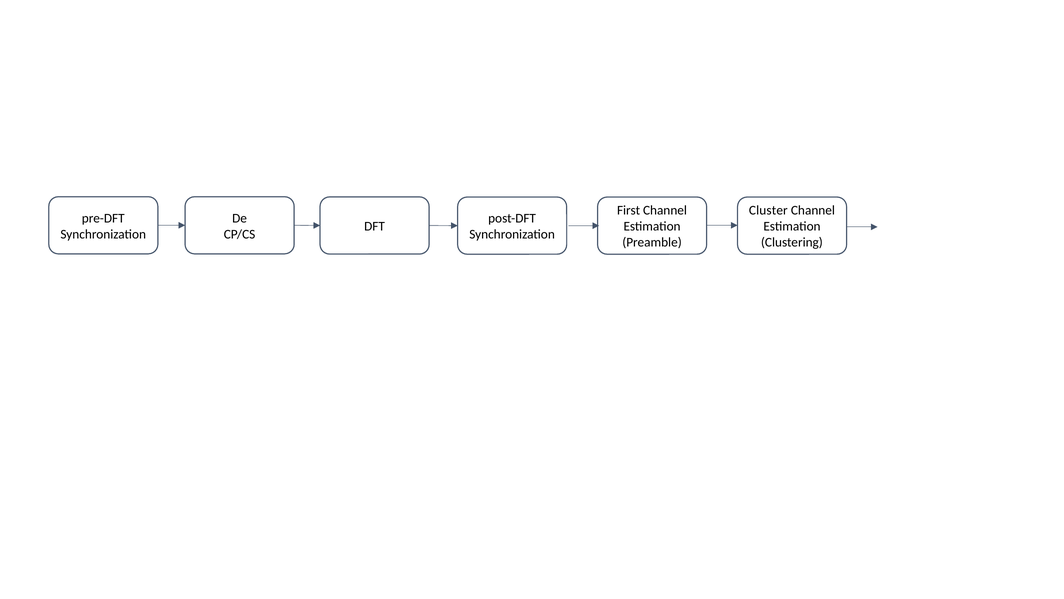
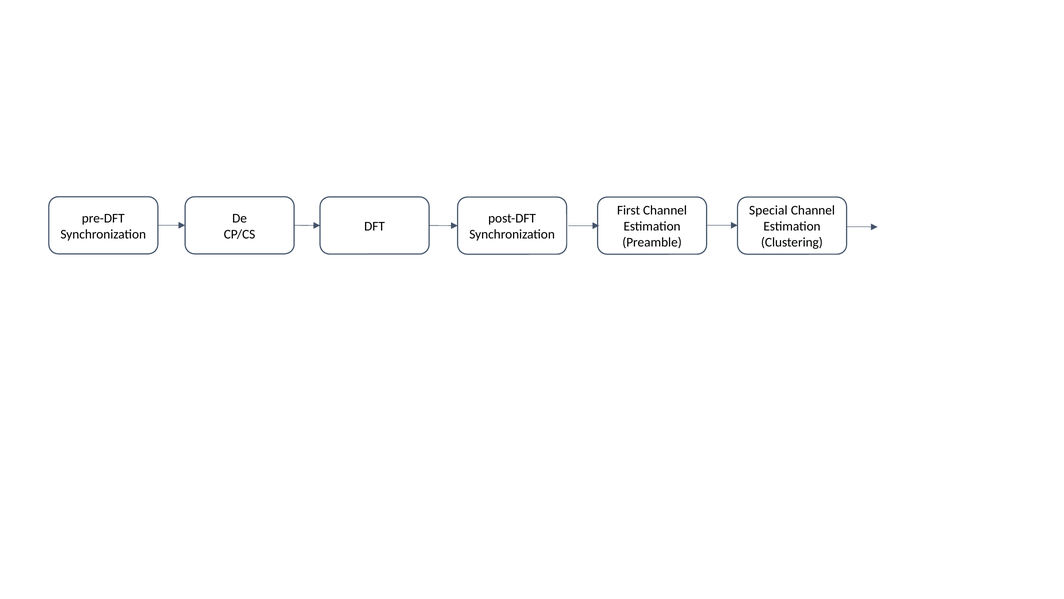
Cluster: Cluster -> Special (768, 210)
